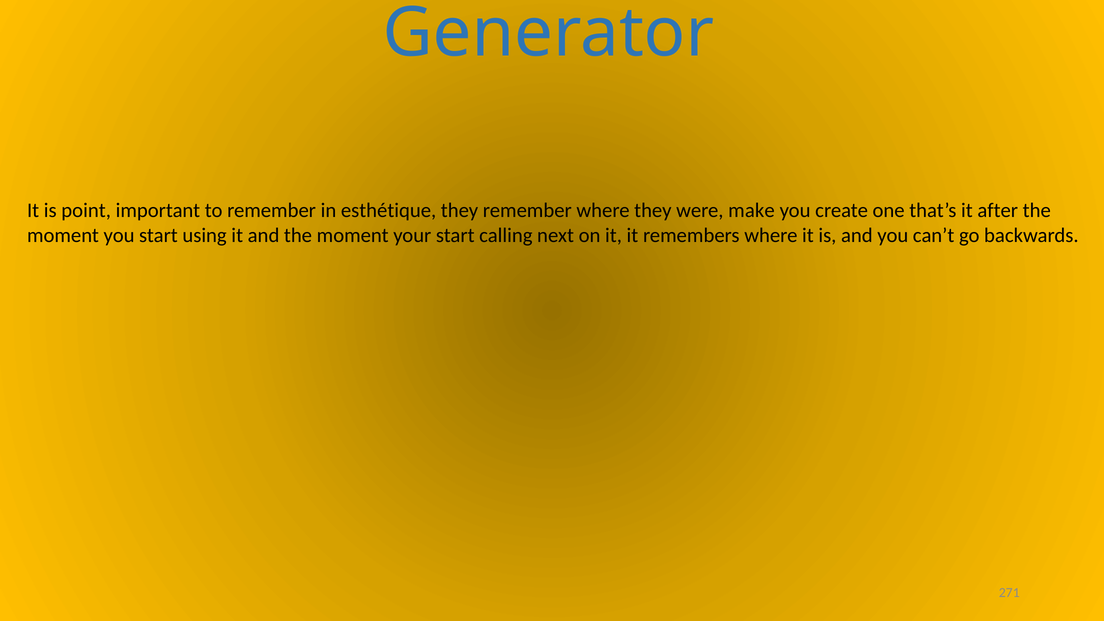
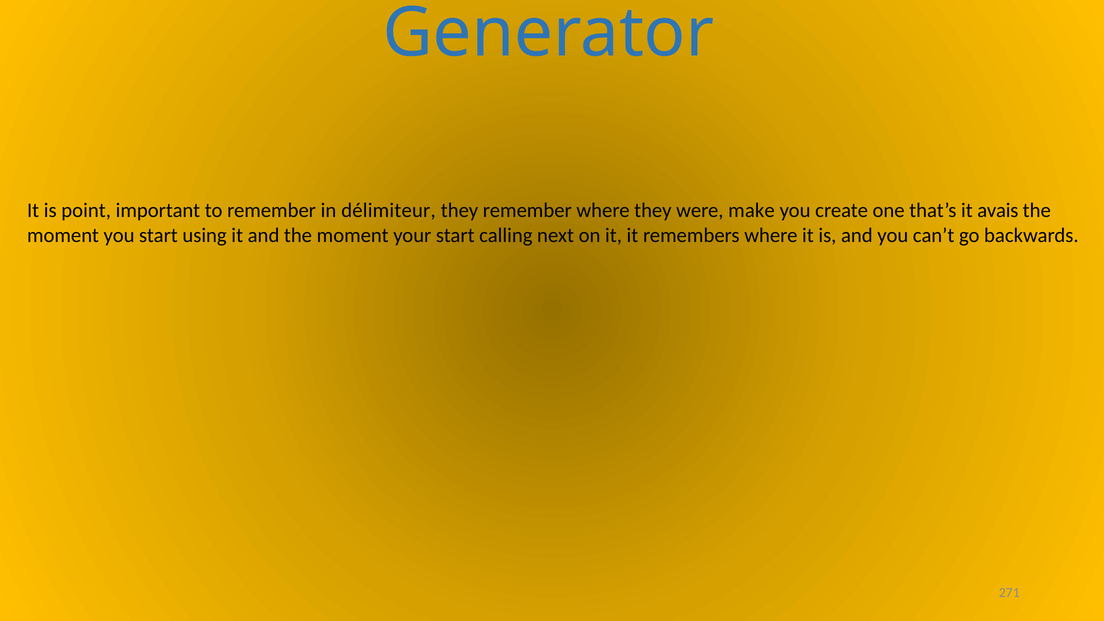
esthétique: esthétique -> délimiteur (388, 210)
after: after -> avais (998, 210)
